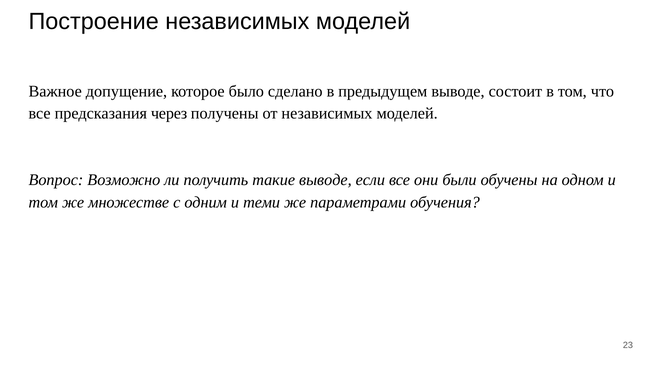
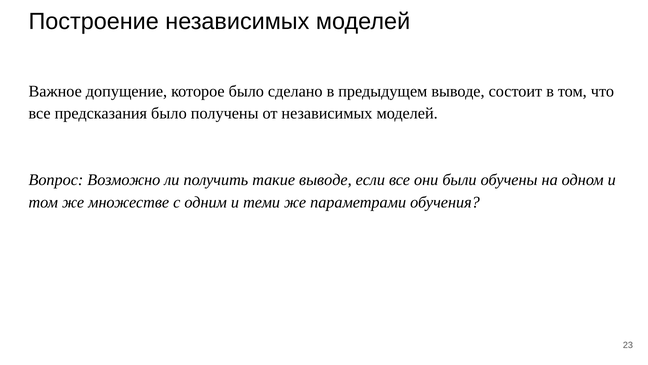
предсказания через: через -> было (169, 113)
